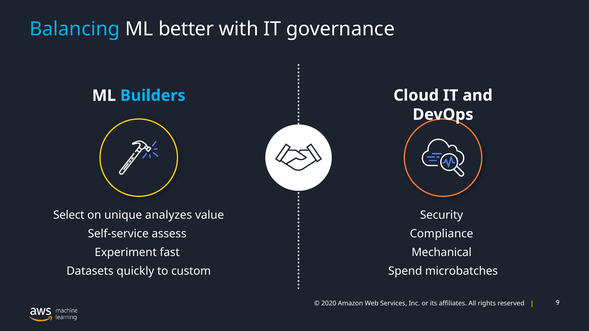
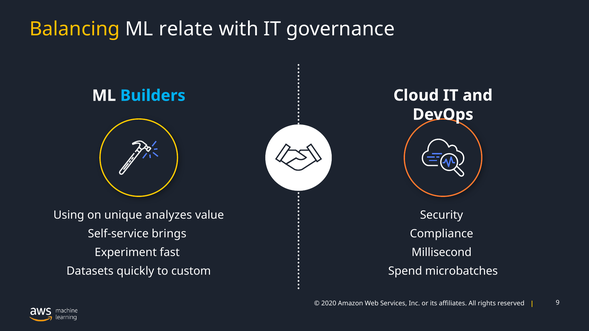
Balancing colour: light blue -> yellow (75, 29)
better: better -> relate (186, 29)
Select: Select -> Using (69, 215)
assess: assess -> brings (169, 234)
Mechanical: Mechanical -> Millisecond (442, 253)
